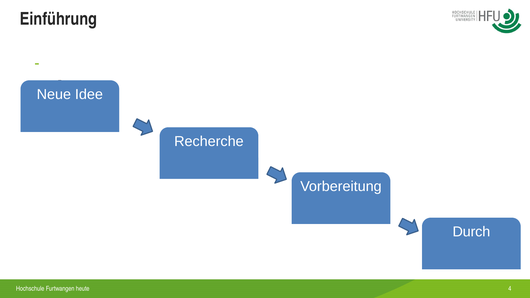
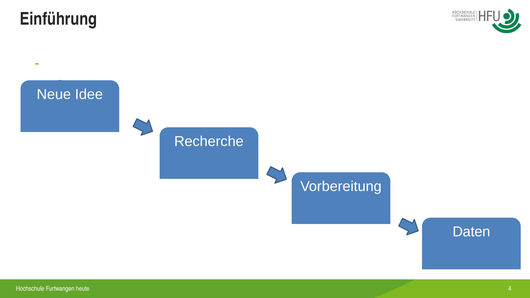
Durch: Durch -> Daten (471, 232)
